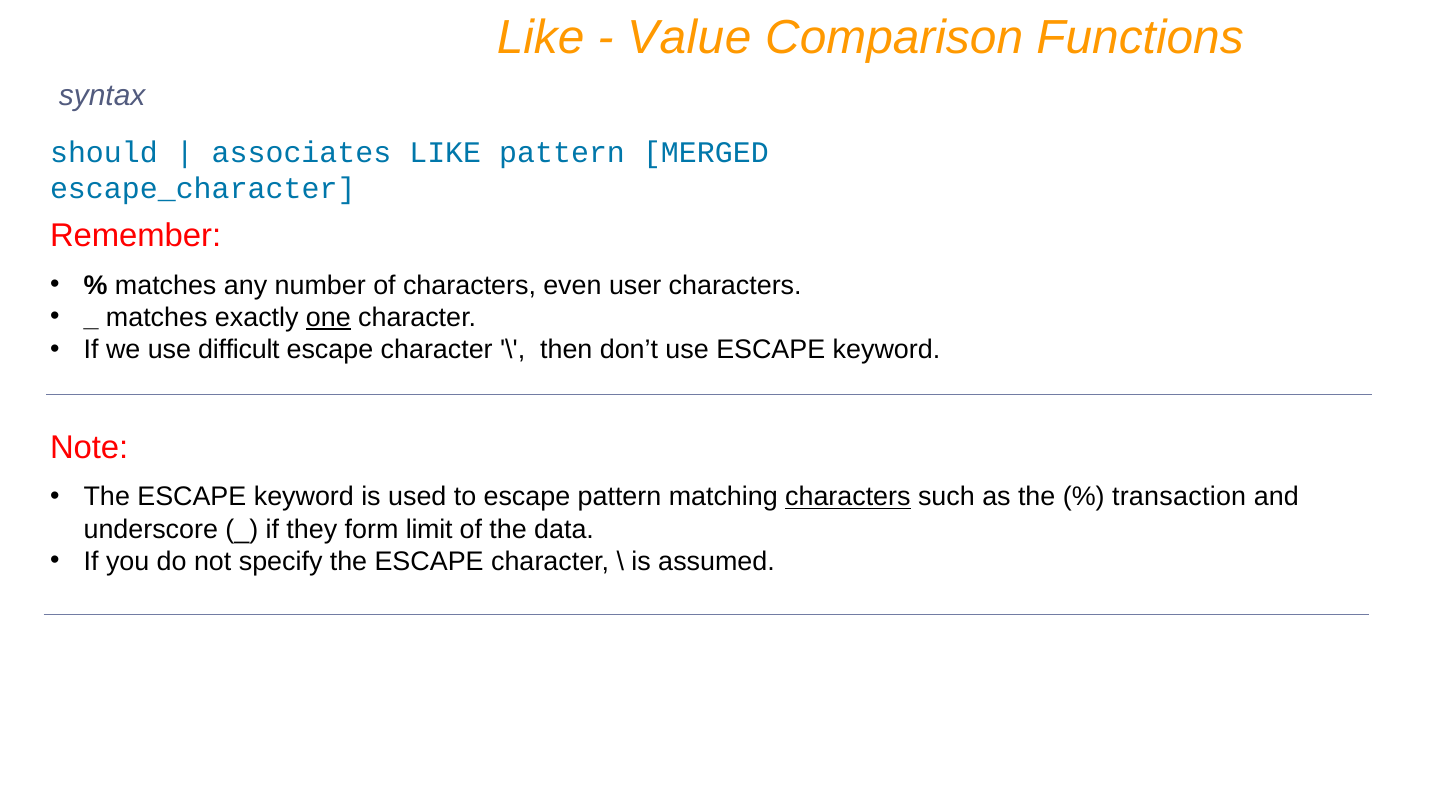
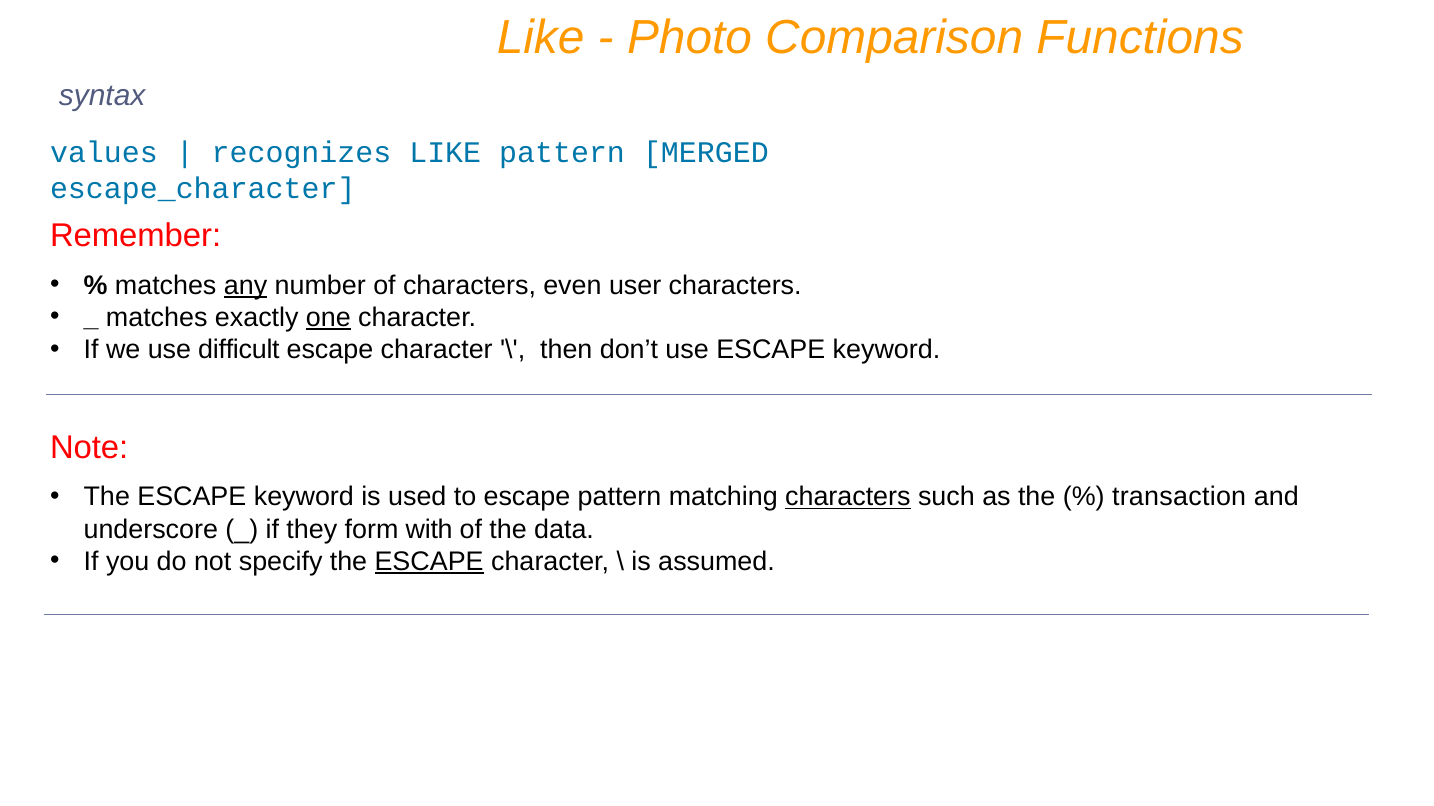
Value: Value -> Photo (690, 37)
should: should -> values (104, 153)
associates: associates -> recognizes (301, 153)
any underline: none -> present (246, 286)
limit: limit -> with (429, 530)
ESCAPE underline: none -> present (429, 562)
